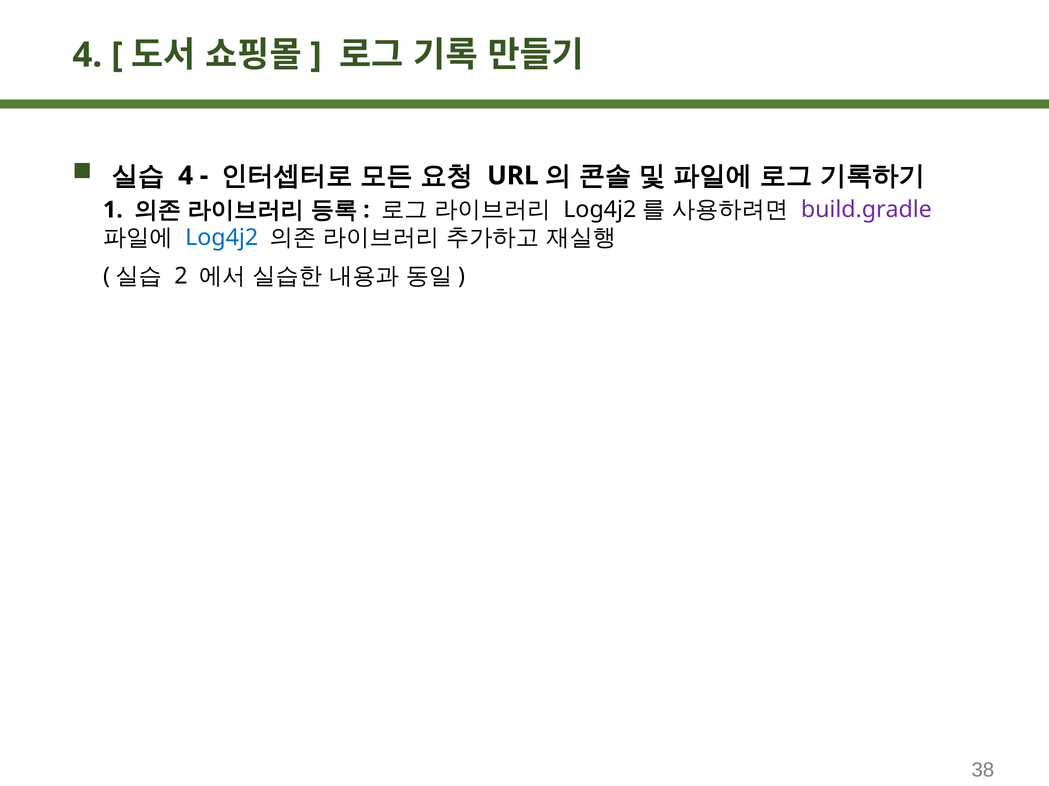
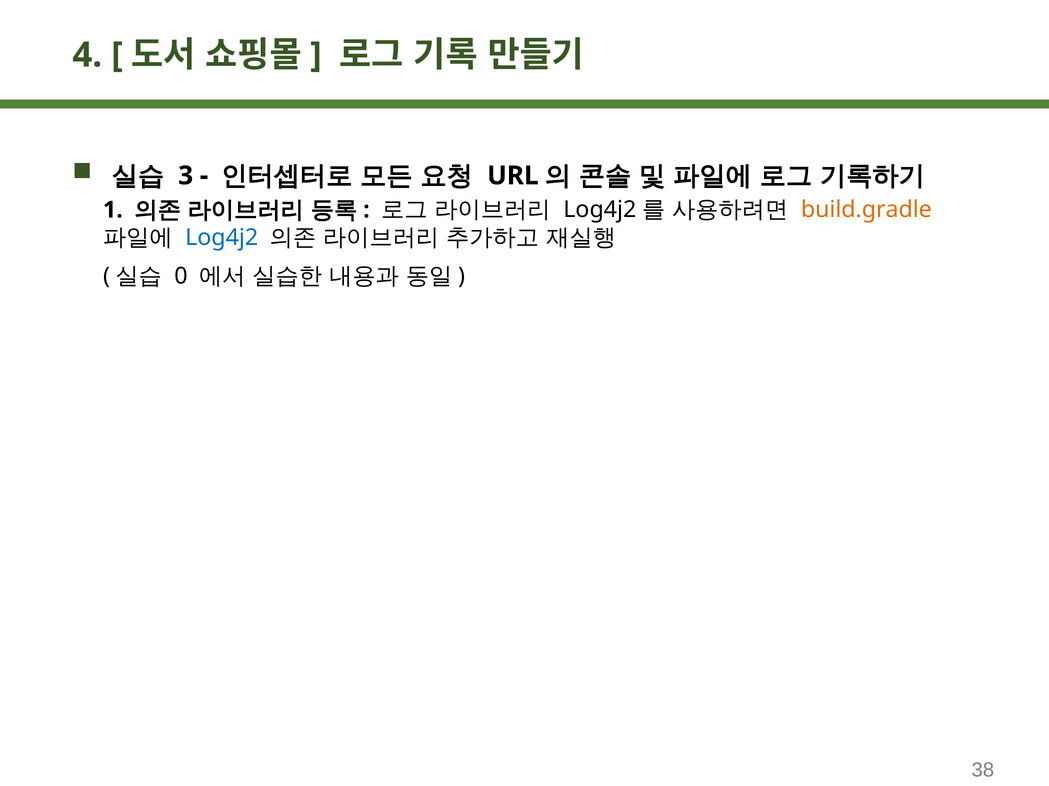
4: 4 -> 3 (186, 176)
build.gradle colour: purple -> orange (866, 210)
2: 2 -> 0 (181, 276)
